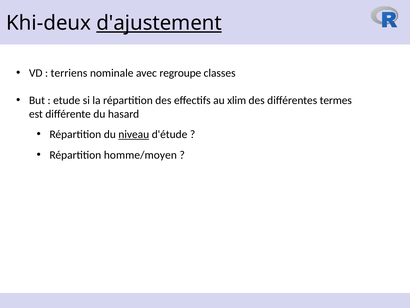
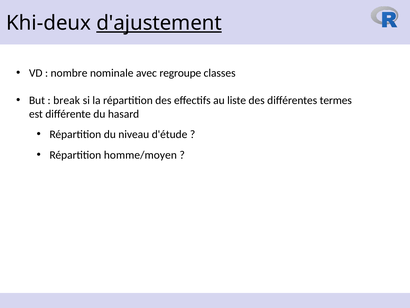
terriens: terriens -> nombre (69, 73)
etude: etude -> break (67, 100)
xlim: xlim -> liste (237, 100)
niveau underline: present -> none (134, 134)
